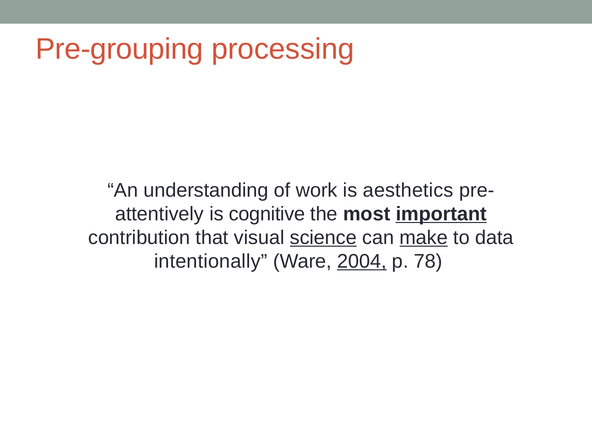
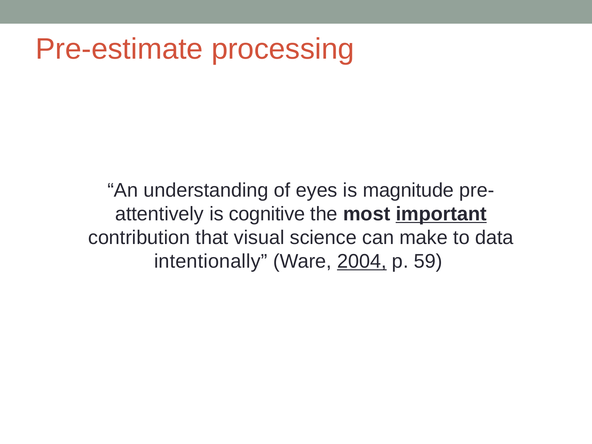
Pre-grouping: Pre-grouping -> Pre-estimate (119, 49)
work: work -> eyes (317, 190)
aesthetics: aesthetics -> magnitude (408, 190)
science underline: present -> none (323, 238)
make underline: present -> none (424, 238)
78: 78 -> 59 (428, 261)
